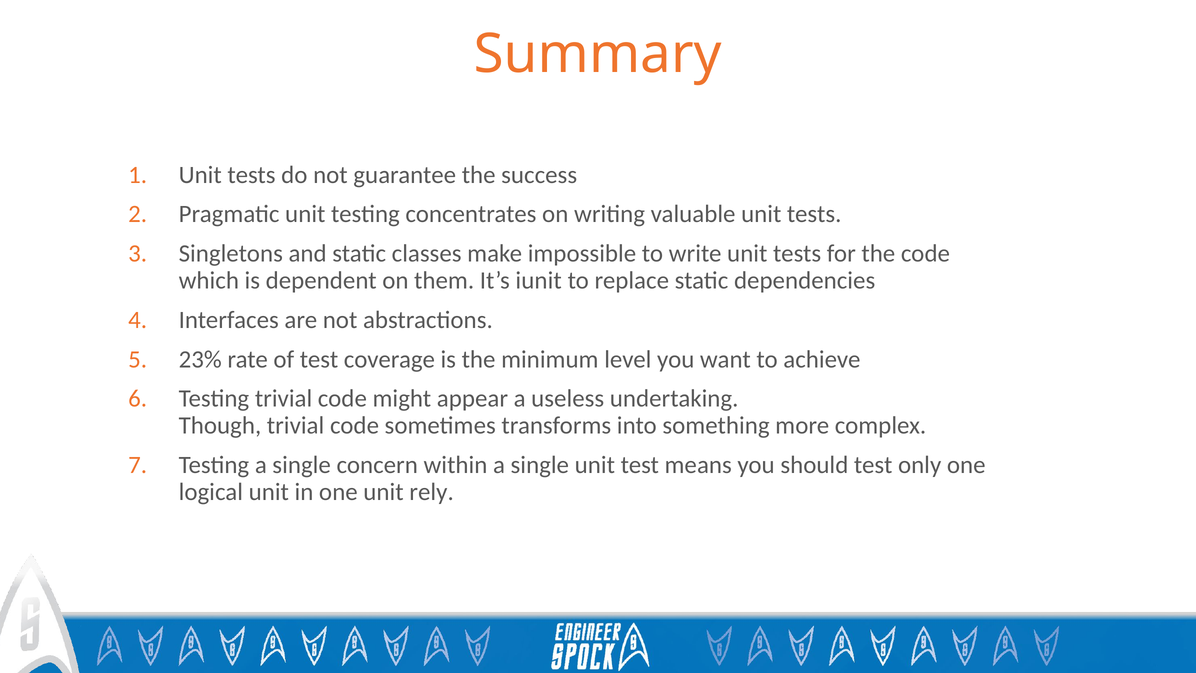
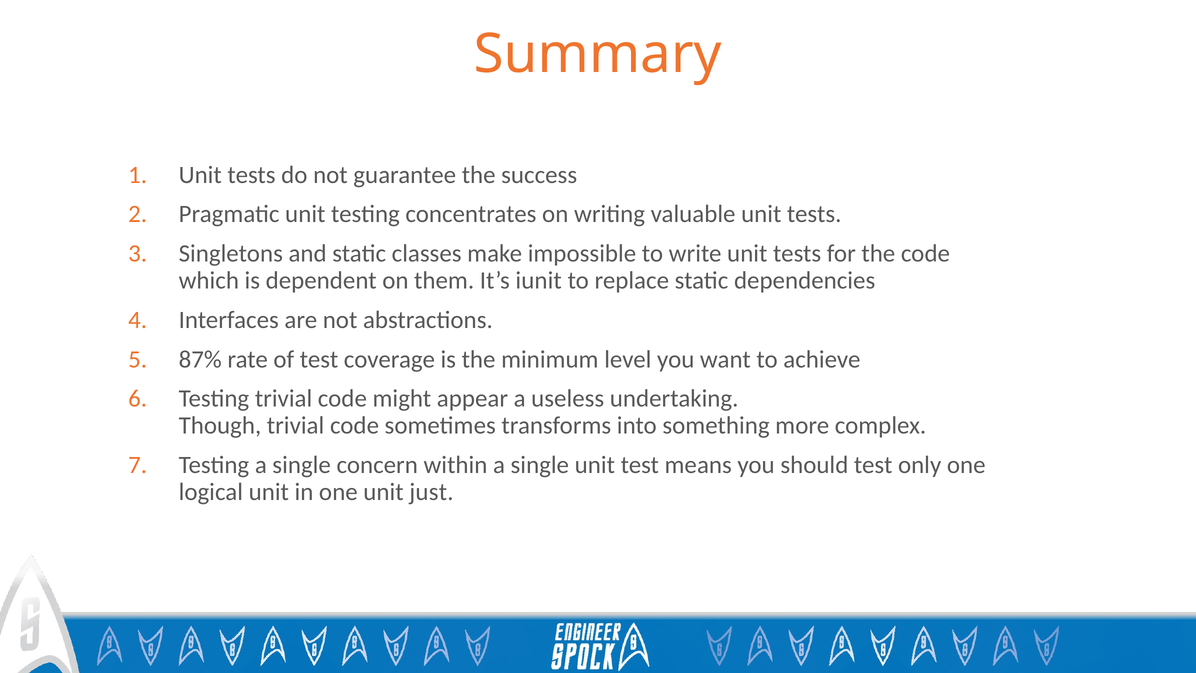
23%: 23% -> 87% (200, 359)
rely: rely -> just (431, 492)
